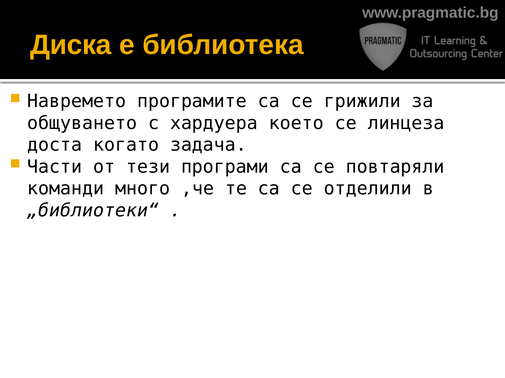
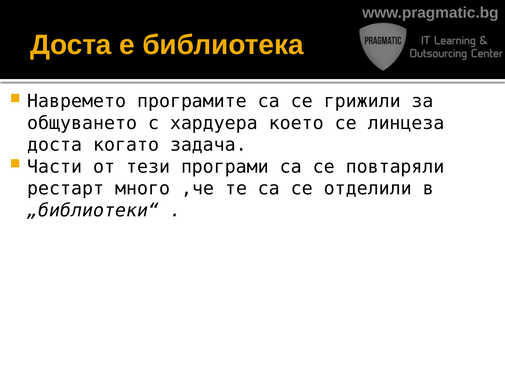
Диска: Диска -> Доста (71, 45)
команди: команди -> рестарт (66, 189)
